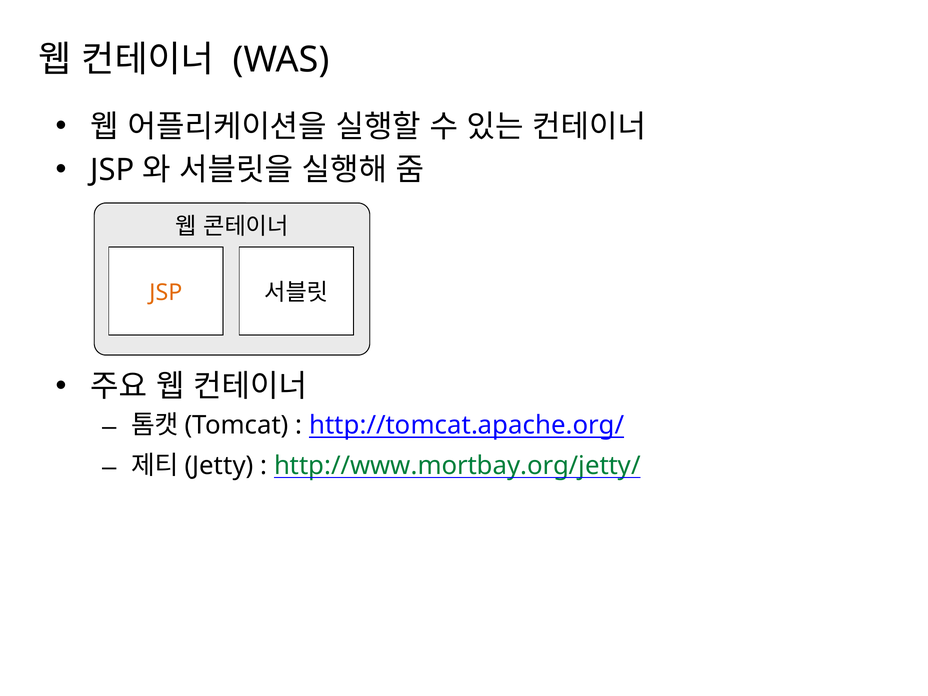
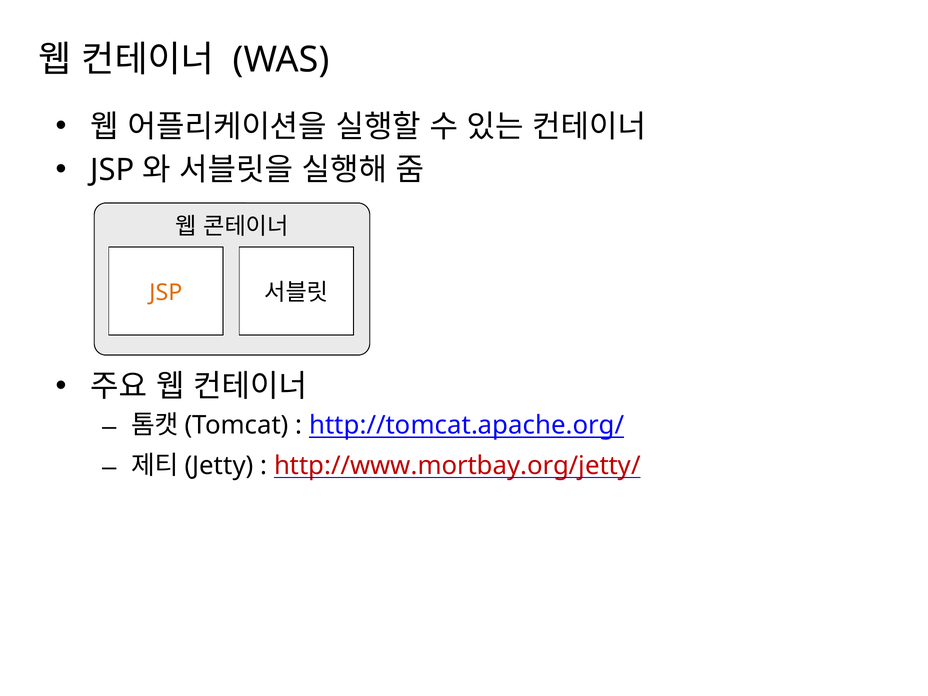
http://www.mortbay.org/jetty/ colour: green -> red (457, 466)
